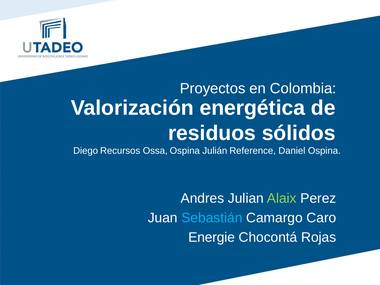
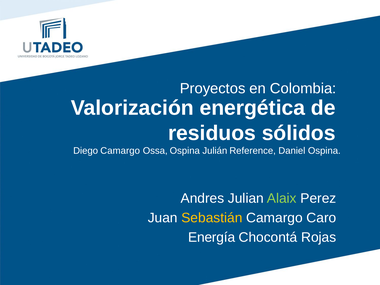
Diego Recursos: Recursos -> Camargo (120, 151)
Sebastián colour: light blue -> yellow (212, 218)
Energie: Energie -> Energía (212, 237)
